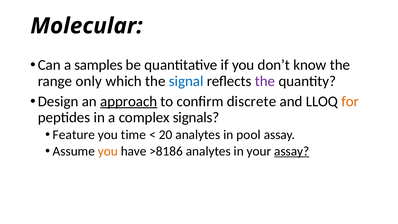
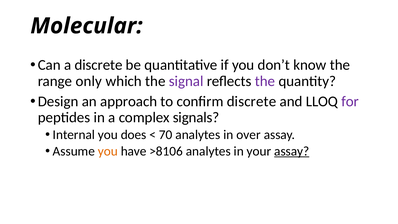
a samples: samples -> discrete (99, 65)
signal colour: blue -> purple (186, 81)
approach underline: present -> none (129, 101)
for colour: orange -> purple (350, 101)
Feature: Feature -> Internal (74, 135)
time: time -> does (134, 135)
20: 20 -> 70 (166, 135)
pool: pool -> over (249, 135)
>8186: >8186 -> >8106 (166, 151)
